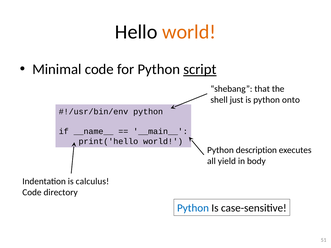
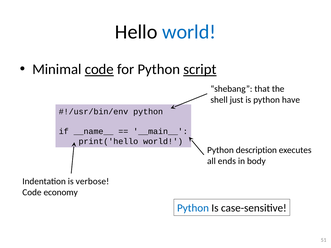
world colour: orange -> blue (189, 32)
code underline: none -> present (99, 69)
onto: onto -> have (291, 100)
yield: yield -> ends (227, 161)
calculus: calculus -> verbose (92, 181)
directory: directory -> economy (61, 192)
